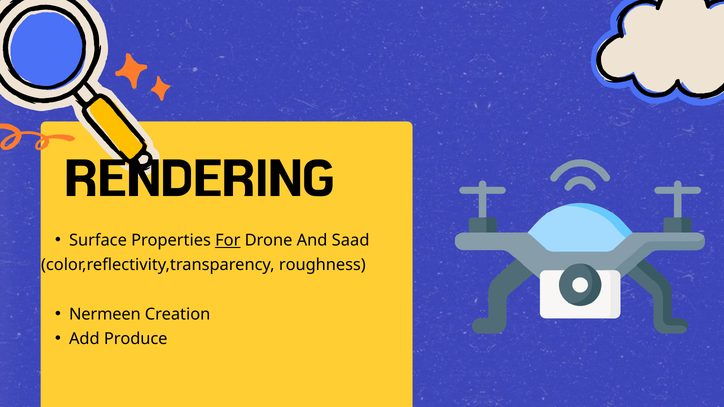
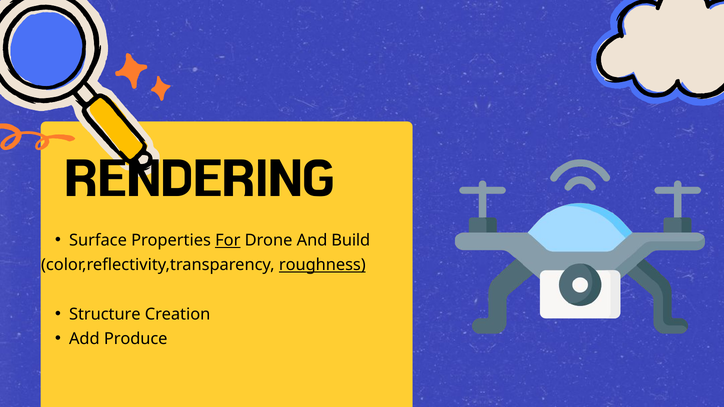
Saad: Saad -> Build (351, 241)
roughness underline: none -> present (322, 265)
Nermeen: Nermeen -> Structure (105, 314)
